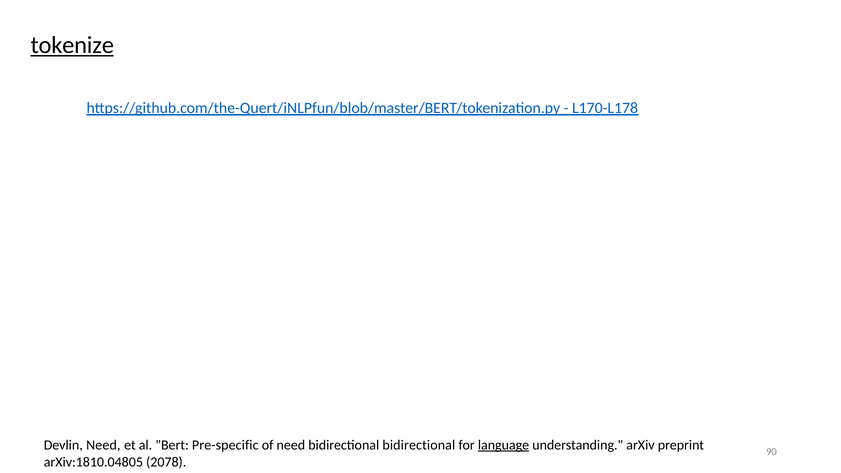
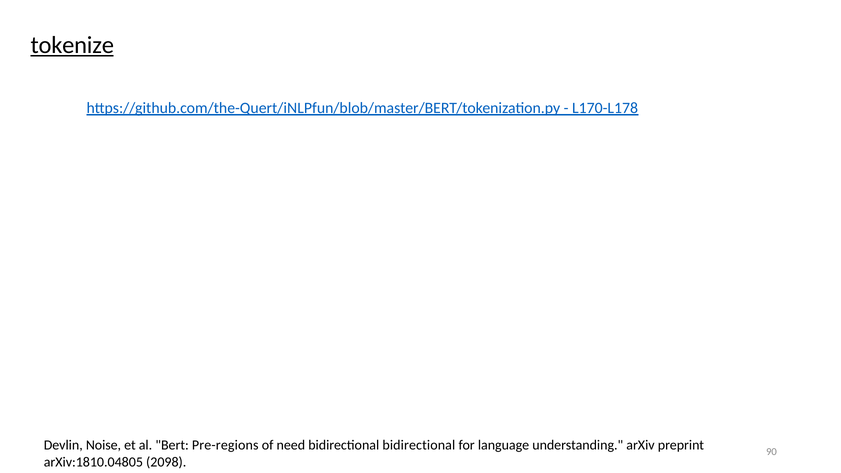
Devlin Need: Need -> Noise (103, 445)
Pre-specific: Pre-specific -> Pre-regions (225, 445)
language underline: present -> none (504, 445)
2078: 2078 -> 2098 (166, 462)
